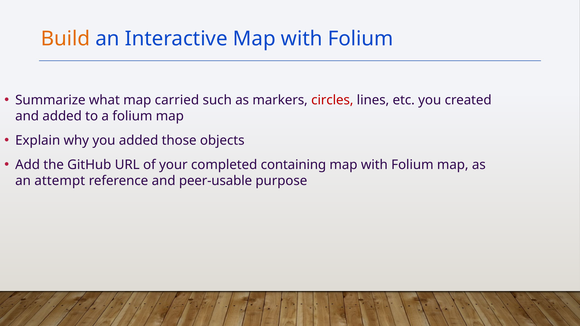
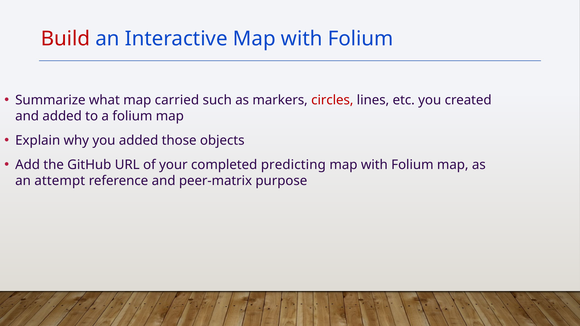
Build colour: orange -> red (66, 39)
containing: containing -> predicting (293, 165)
peer-usable: peer-usable -> peer-matrix (215, 181)
